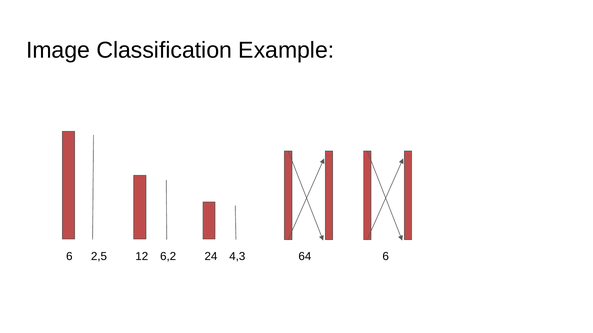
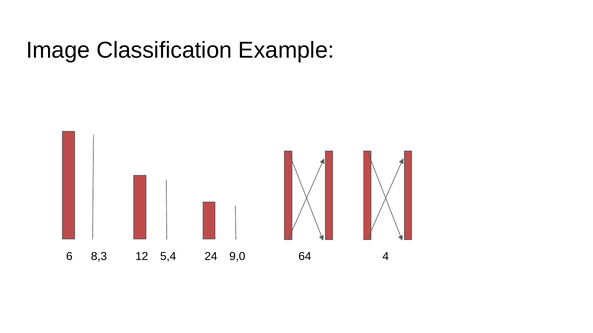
2,5: 2,5 -> 8,3 (99, 257)
6,2: 6,2 -> 5,4 (168, 257)
4,3: 4,3 -> 9,0 (237, 257)
64 6: 6 -> 4 (386, 257)
